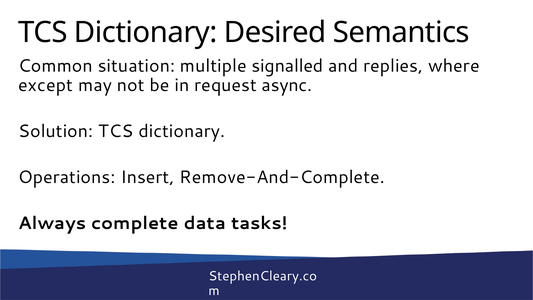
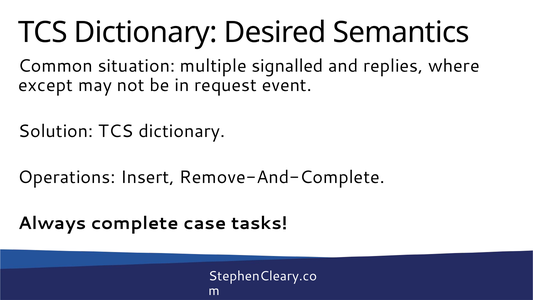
async: async -> event (287, 85)
data: data -> case (205, 223)
